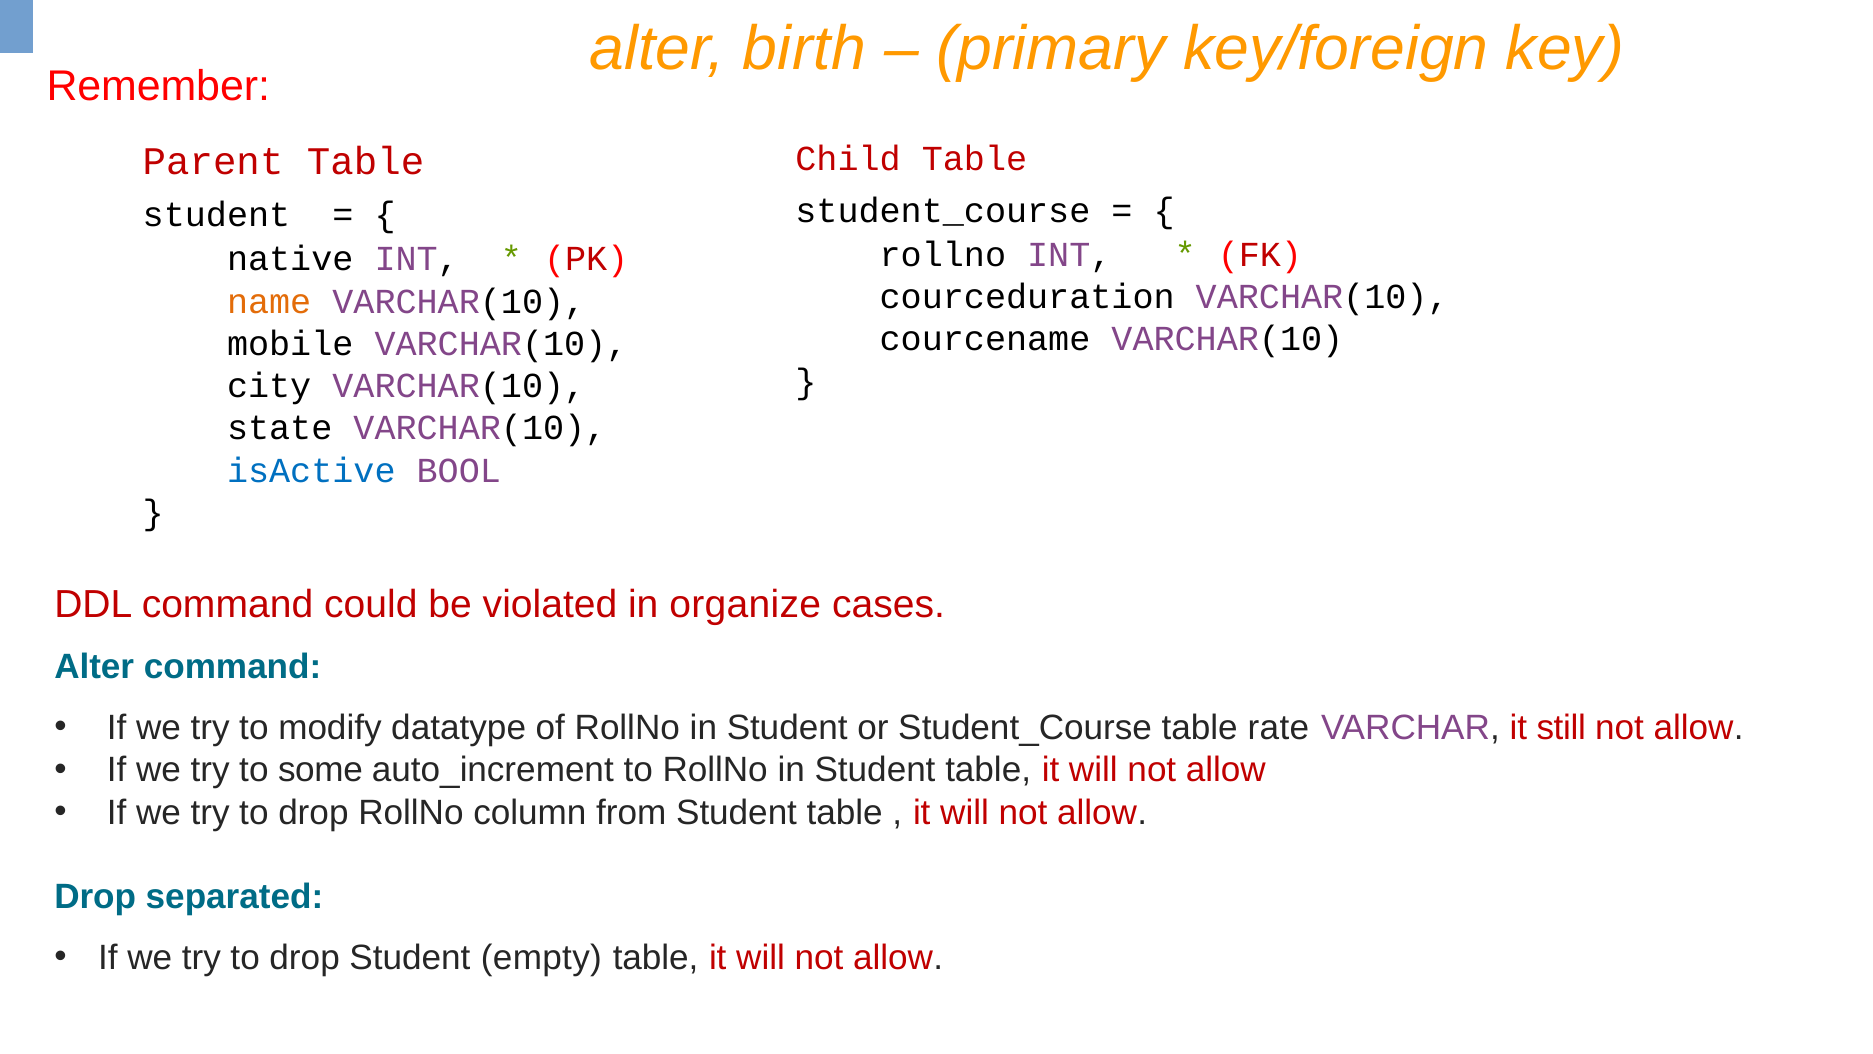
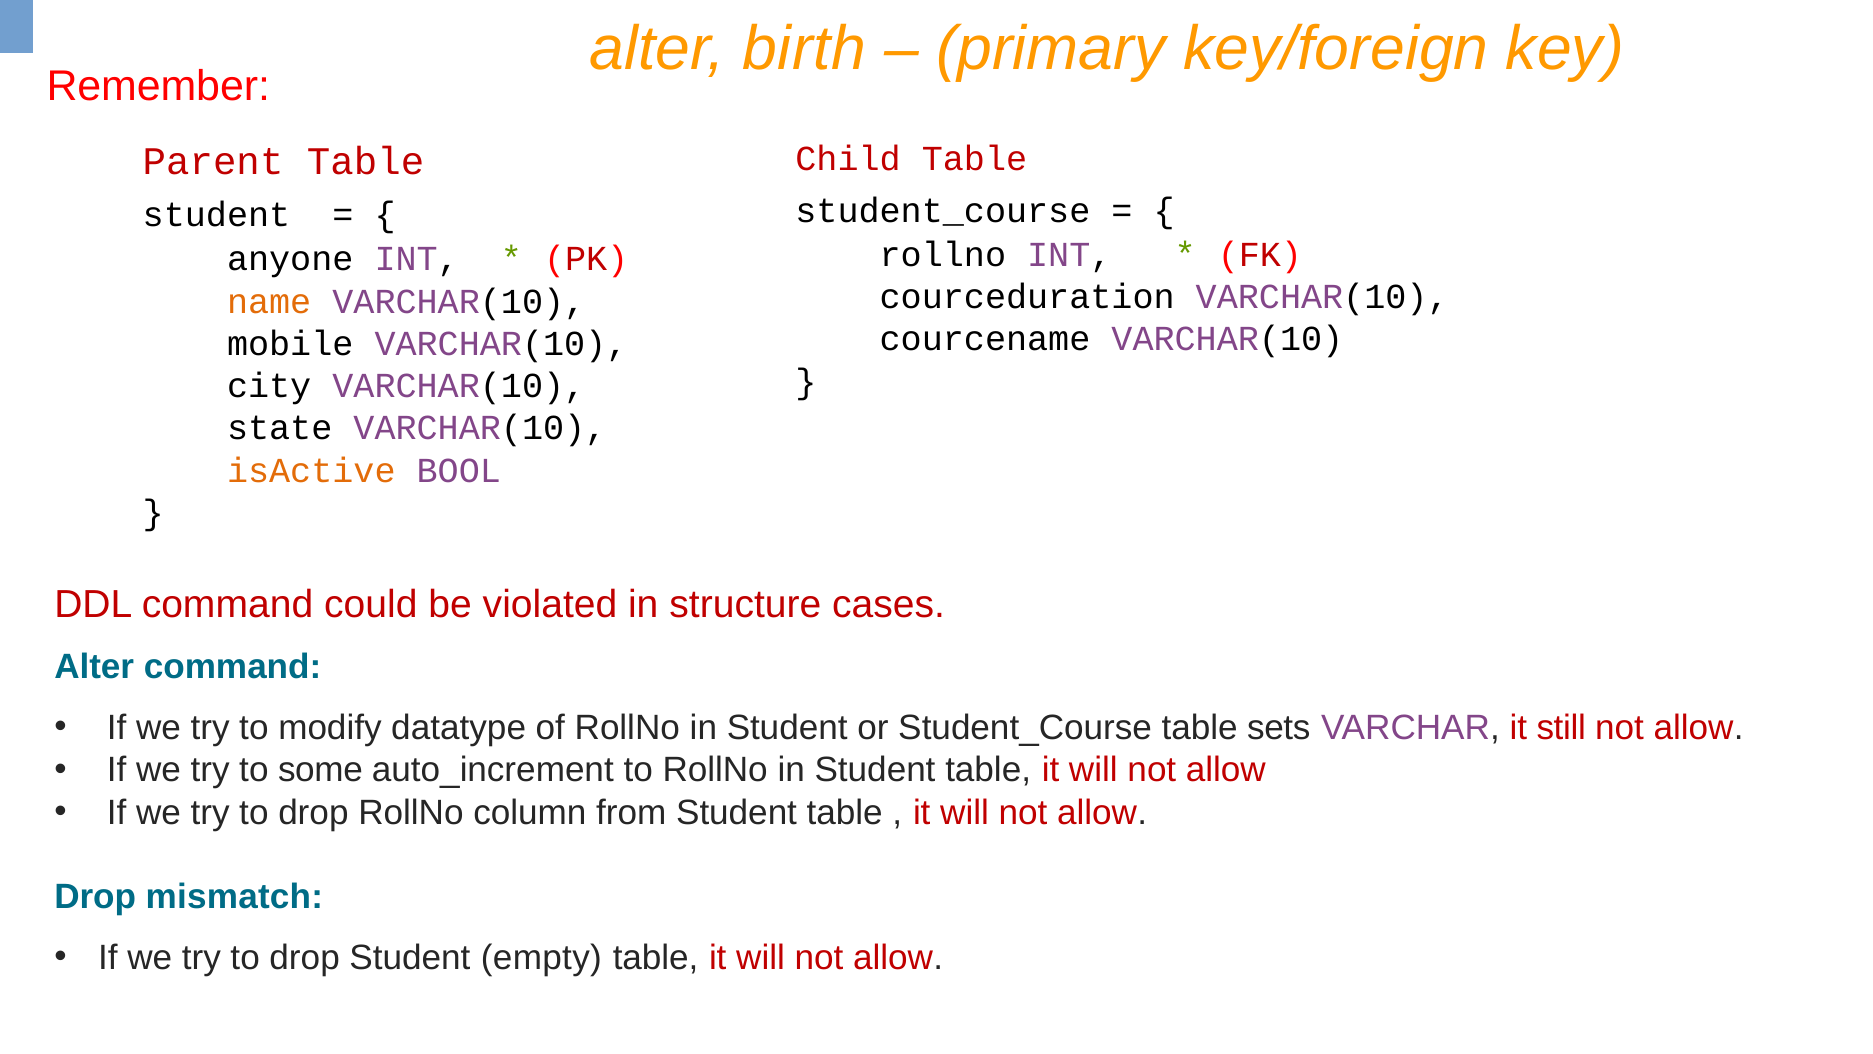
native: native -> anyone (290, 259)
isActive colour: blue -> orange (311, 470)
organize: organize -> structure (745, 604)
rate: rate -> sets (1279, 728)
separated: separated -> mismatch (234, 896)
